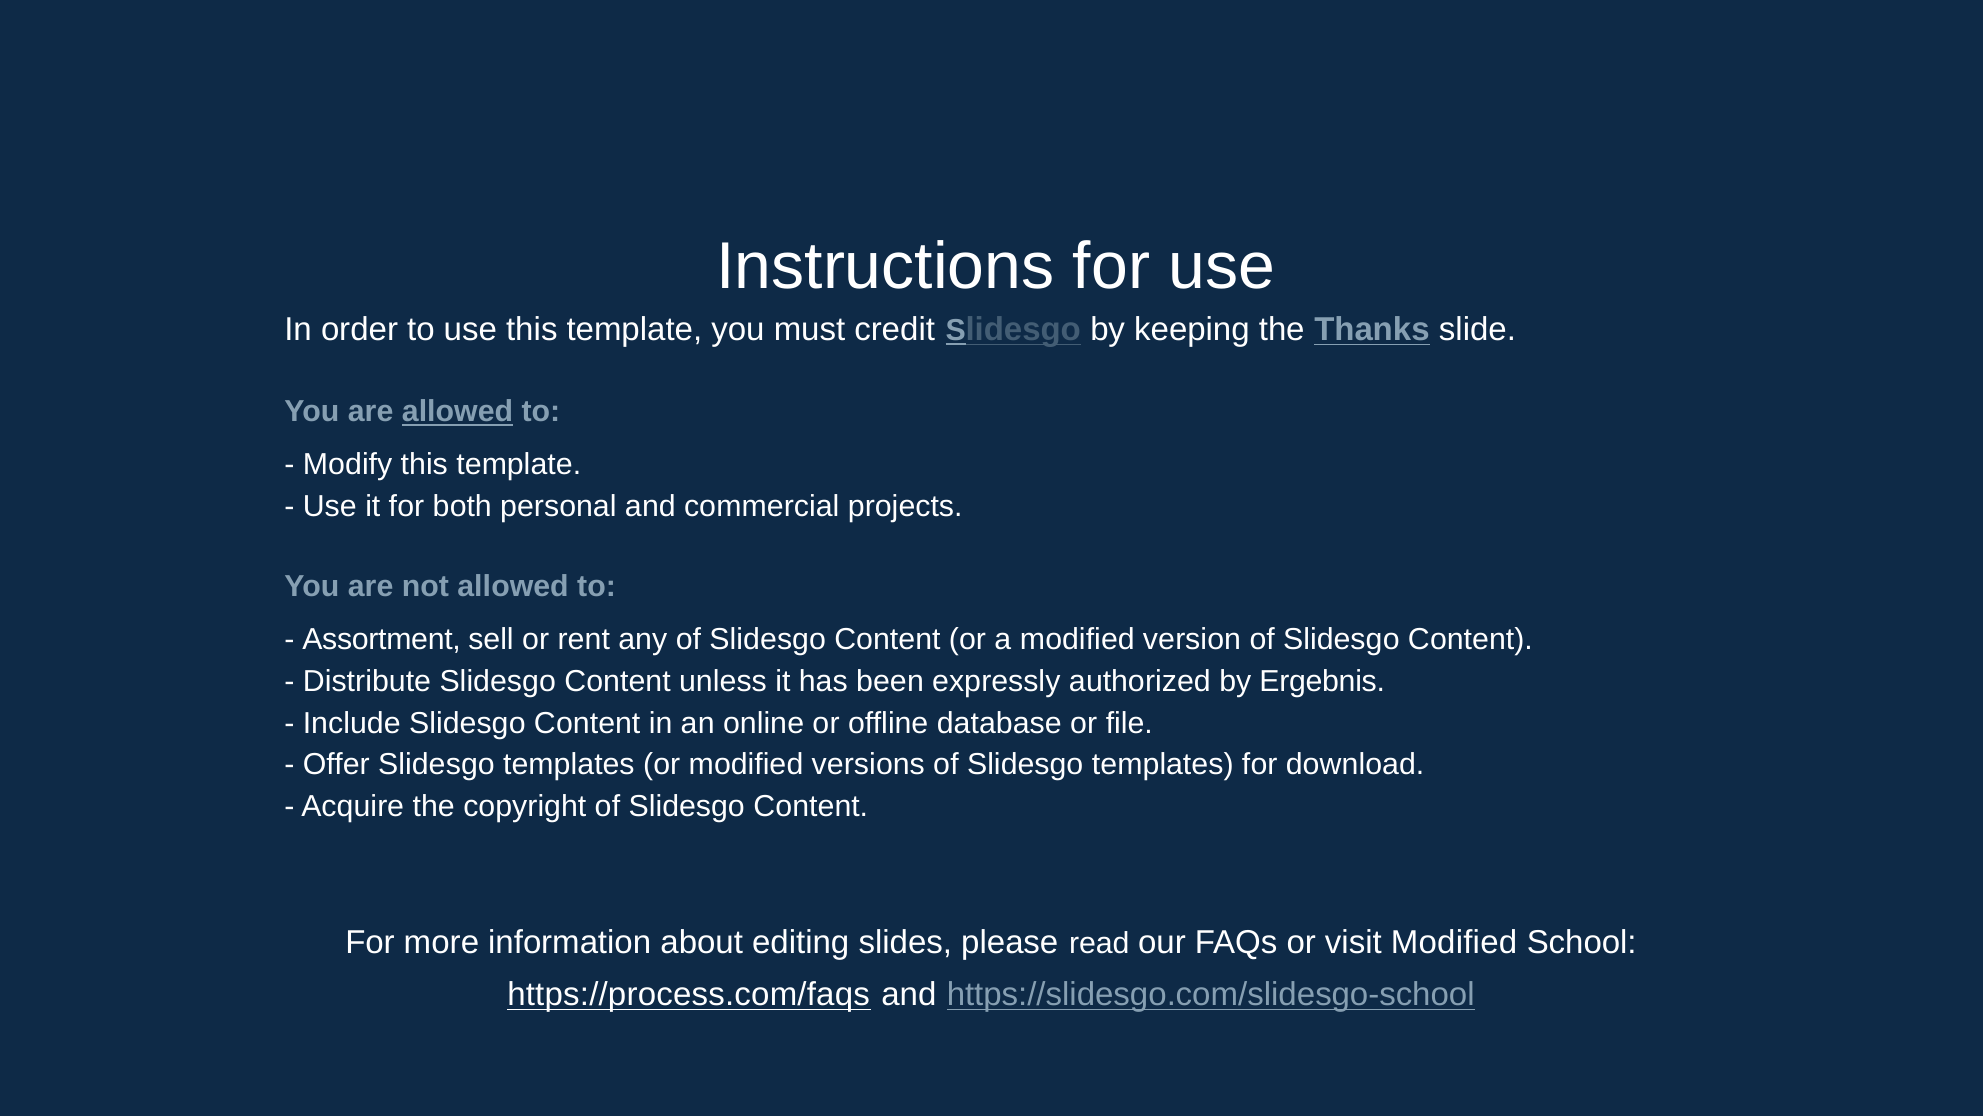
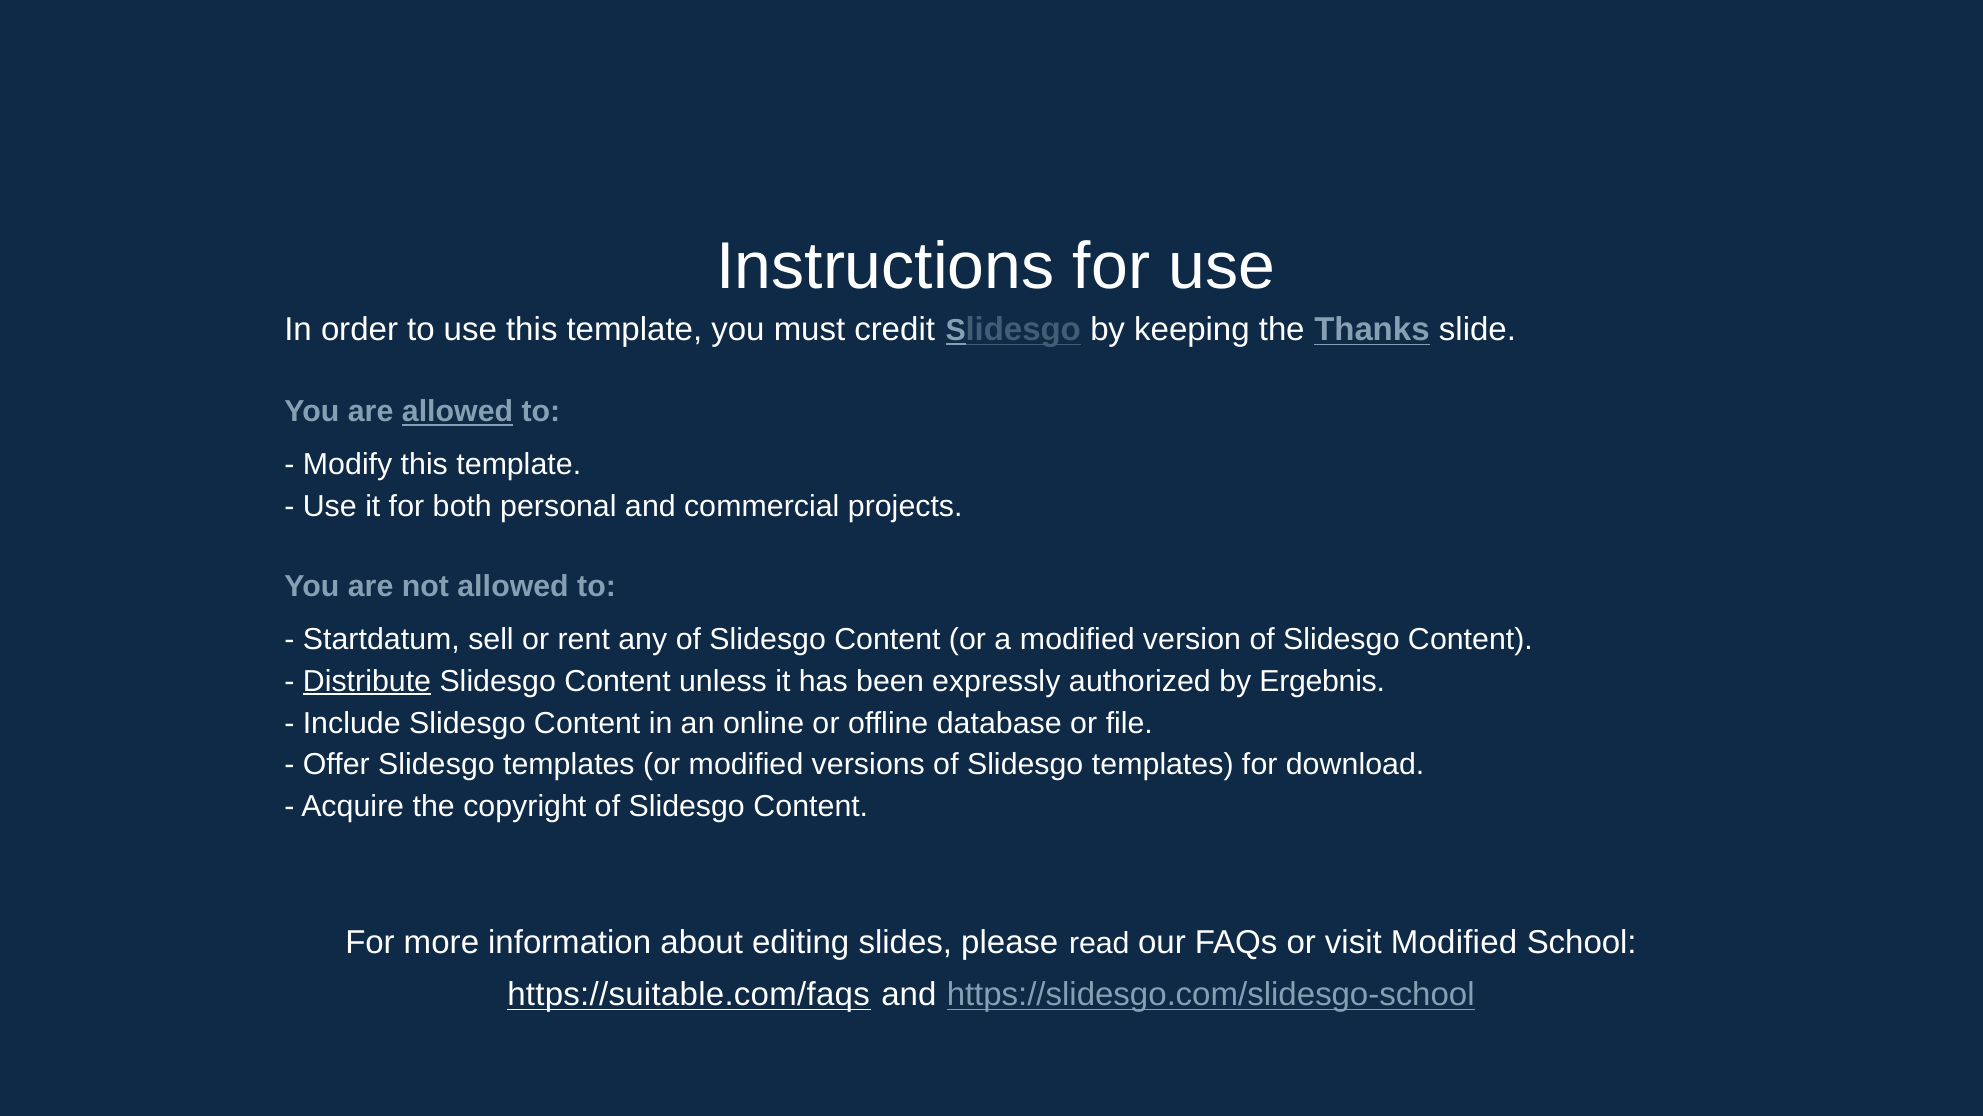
Assortment: Assortment -> Startdatum (381, 639)
Distribute underline: none -> present (367, 681)
https://process.com/faqs: https://process.com/faqs -> https://suitable.com/faqs (689, 994)
